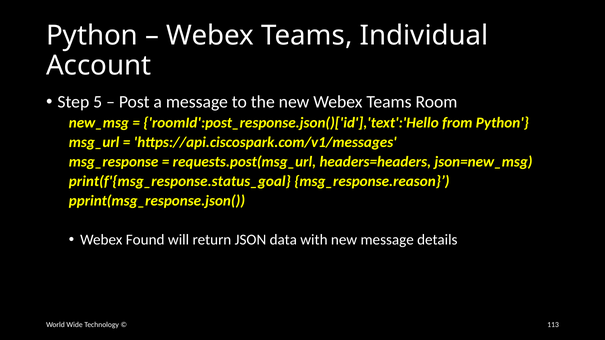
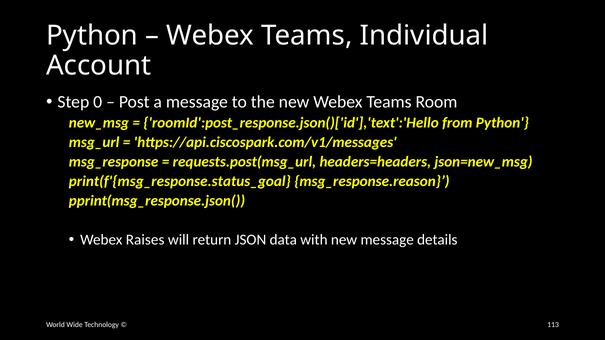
5: 5 -> 0 (98, 102)
Found: Found -> Raises (145, 240)
